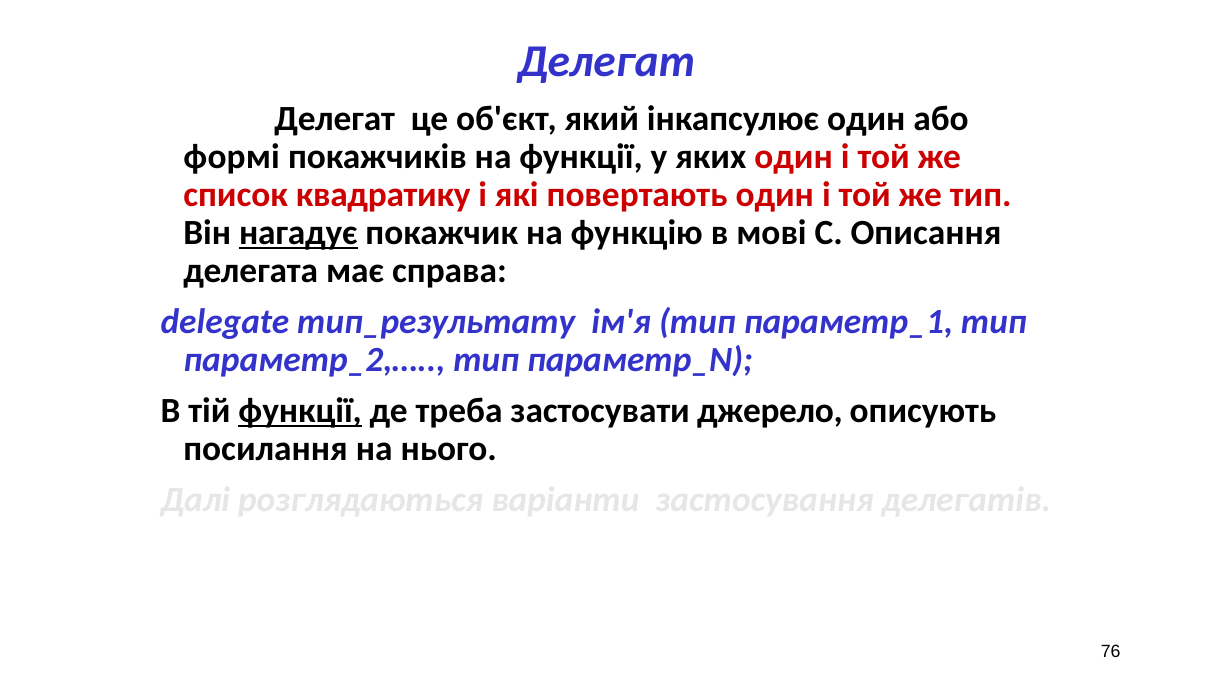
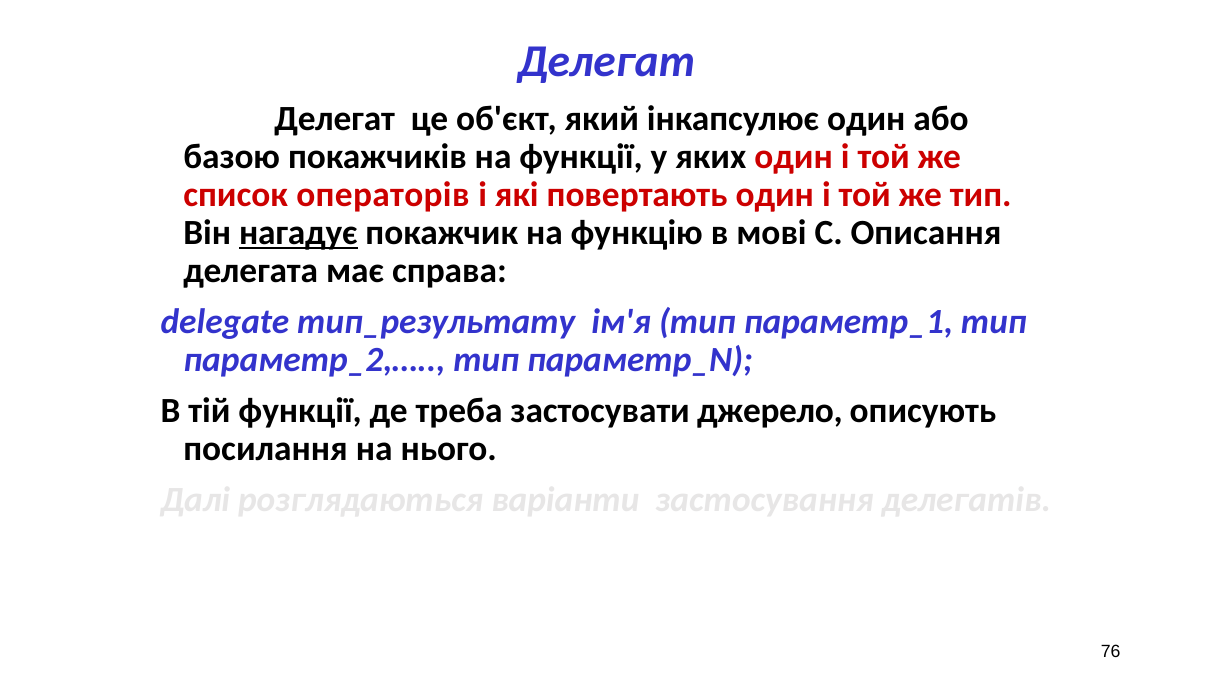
формі: формі -> базою (232, 157)
квадратику: квадратику -> операторів (383, 195)
функції underline: present -> none (300, 411)
